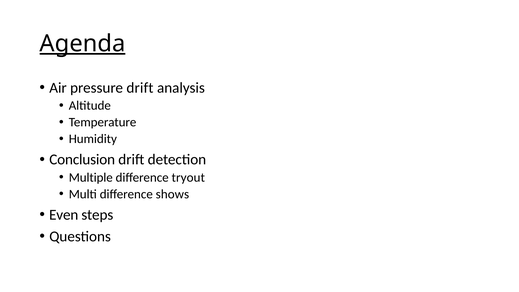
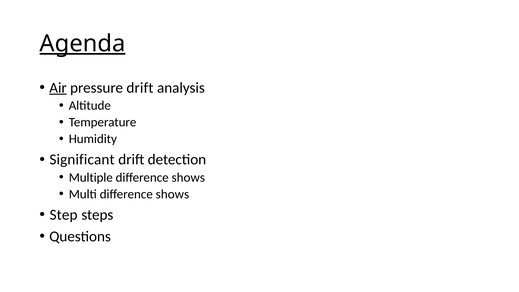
Air underline: none -> present (58, 88)
Conclusion: Conclusion -> Significant (82, 160)
tryout: tryout -> shows (188, 177)
Even: Even -> Step (64, 215)
